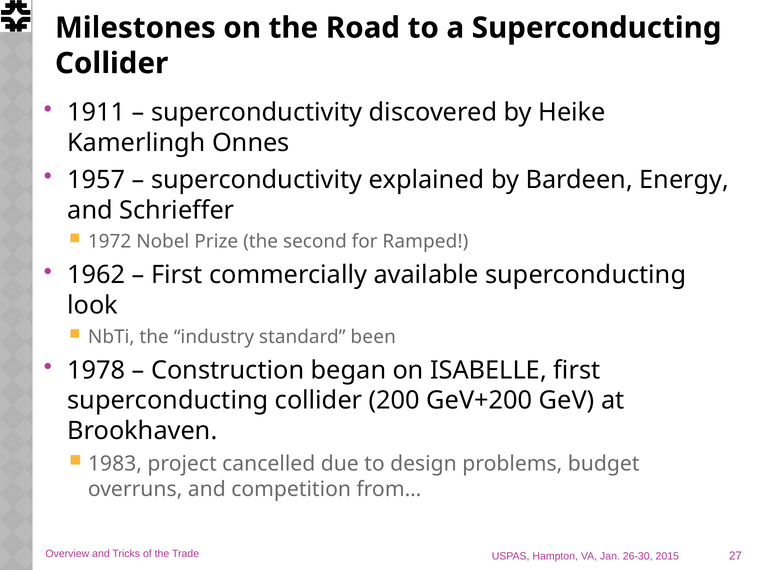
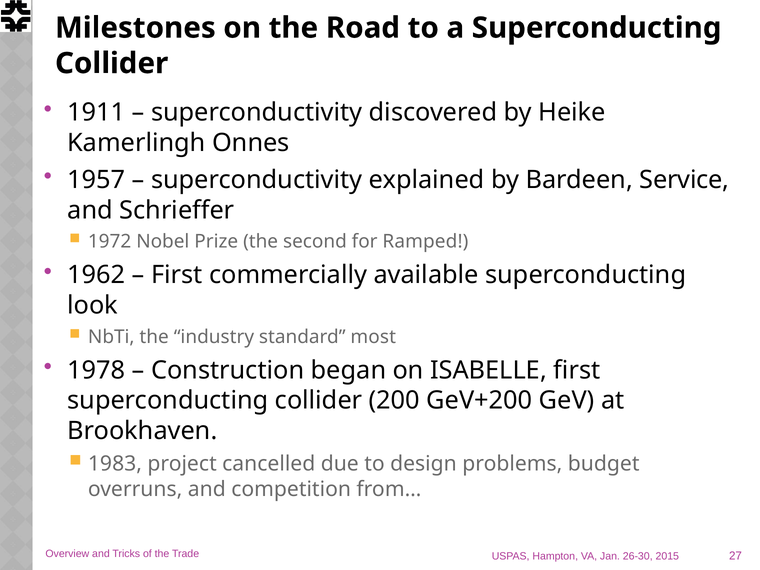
Energy: Energy -> Service (684, 180)
been: been -> most (373, 337)
